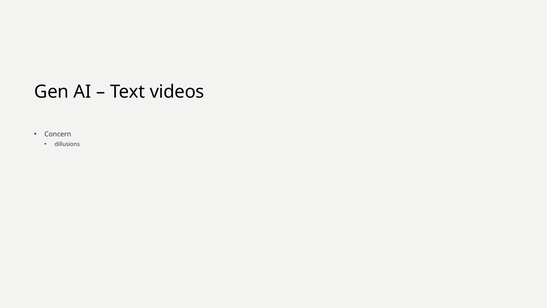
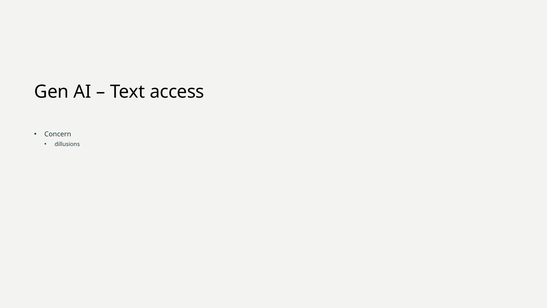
videos: videos -> access (177, 92)
